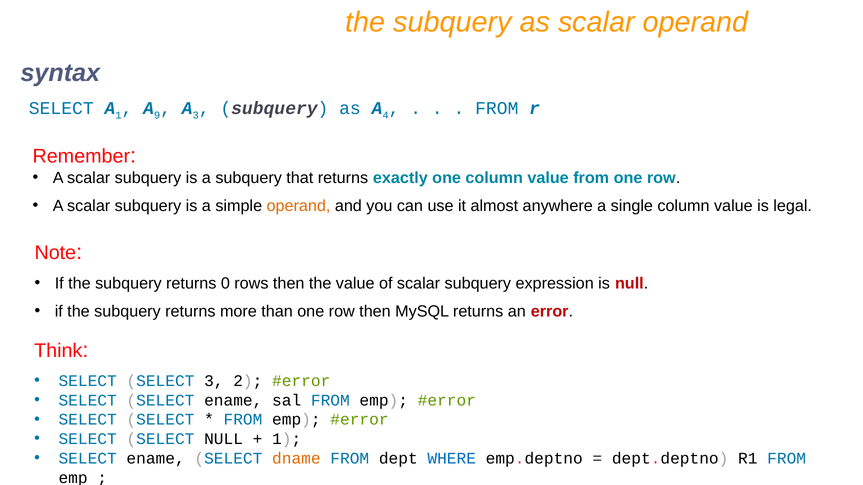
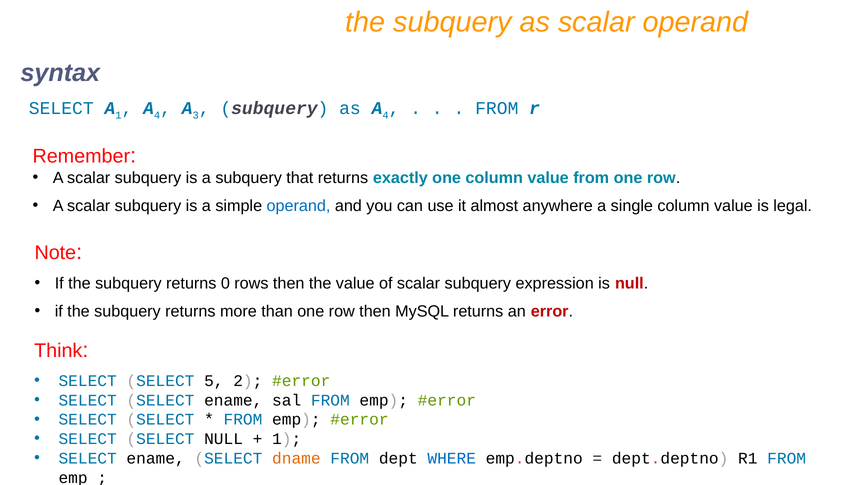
9: 9 -> 4 (157, 115)
operand colour: orange -> blue (298, 206)
SELECT 3: 3 -> 5 (214, 381)
